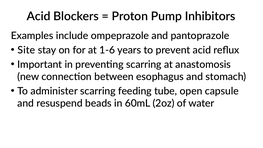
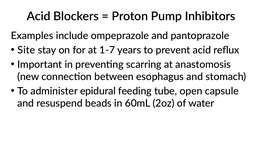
1-6: 1-6 -> 1-7 (107, 50)
administer scarring: scarring -> epidural (98, 91)
